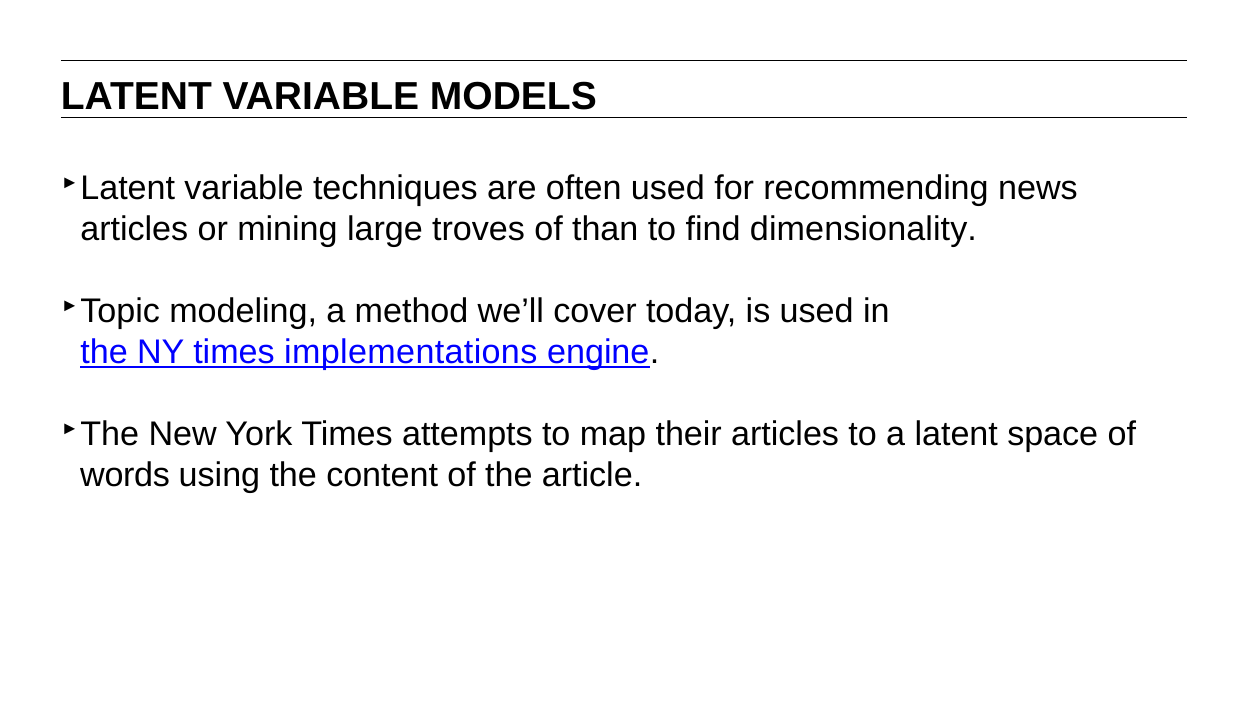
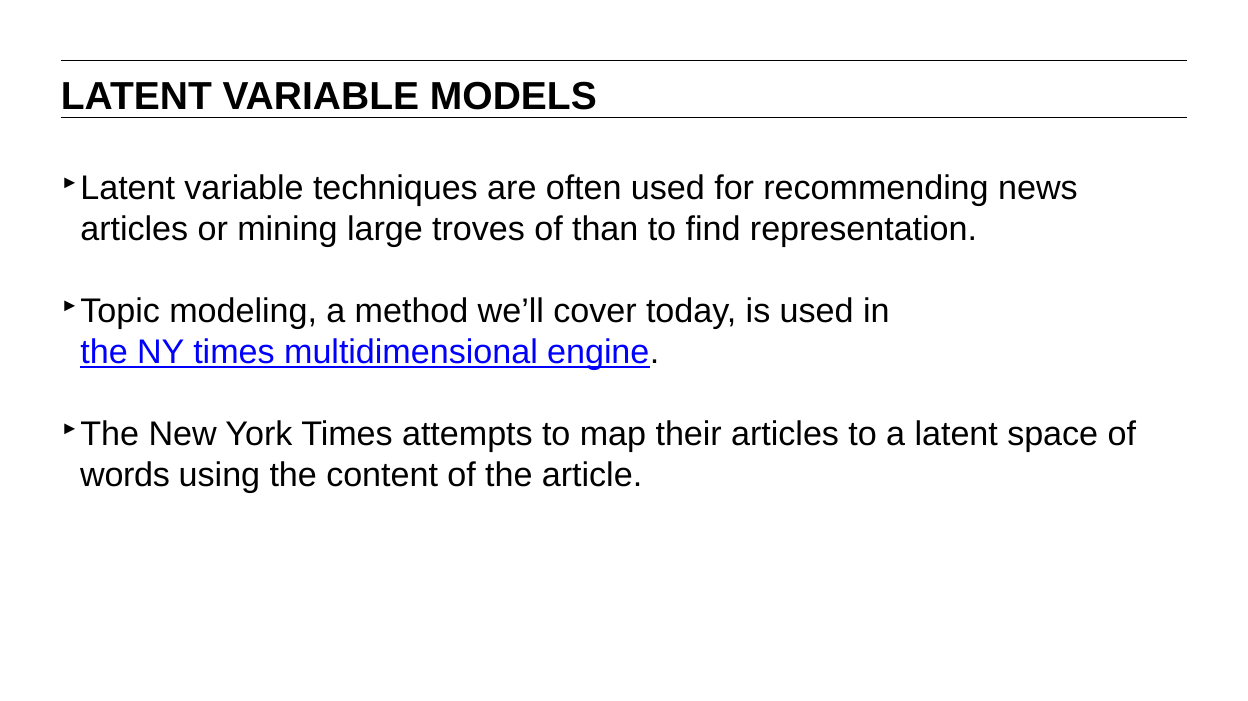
dimensionality: dimensionality -> representation (863, 229)
implementations: implementations -> multidimensional (411, 352)
